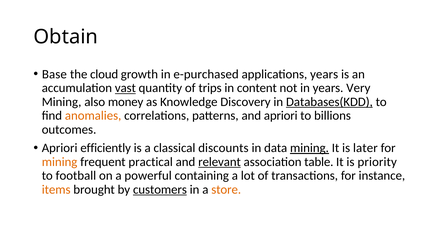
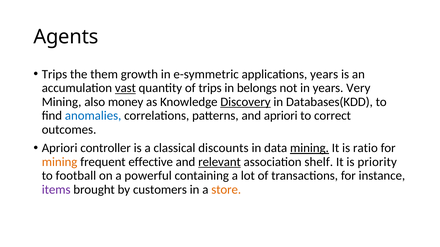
Obtain: Obtain -> Agents (66, 37)
Base: Base -> Trips (54, 74)
cloud: cloud -> them (104, 74)
e-purchased: e-purchased -> e-symmetric (206, 74)
content: content -> belongs (257, 88)
Discovery underline: none -> present (245, 102)
Databases(KDD underline: present -> none (329, 102)
anomalies colour: orange -> blue (93, 116)
billions: billions -> correct (333, 116)
efficiently: efficiently -> controller (106, 148)
later: later -> ratio (365, 148)
practical: practical -> effective (151, 162)
table: table -> shelf (319, 162)
items colour: orange -> purple (56, 190)
customers underline: present -> none (160, 190)
